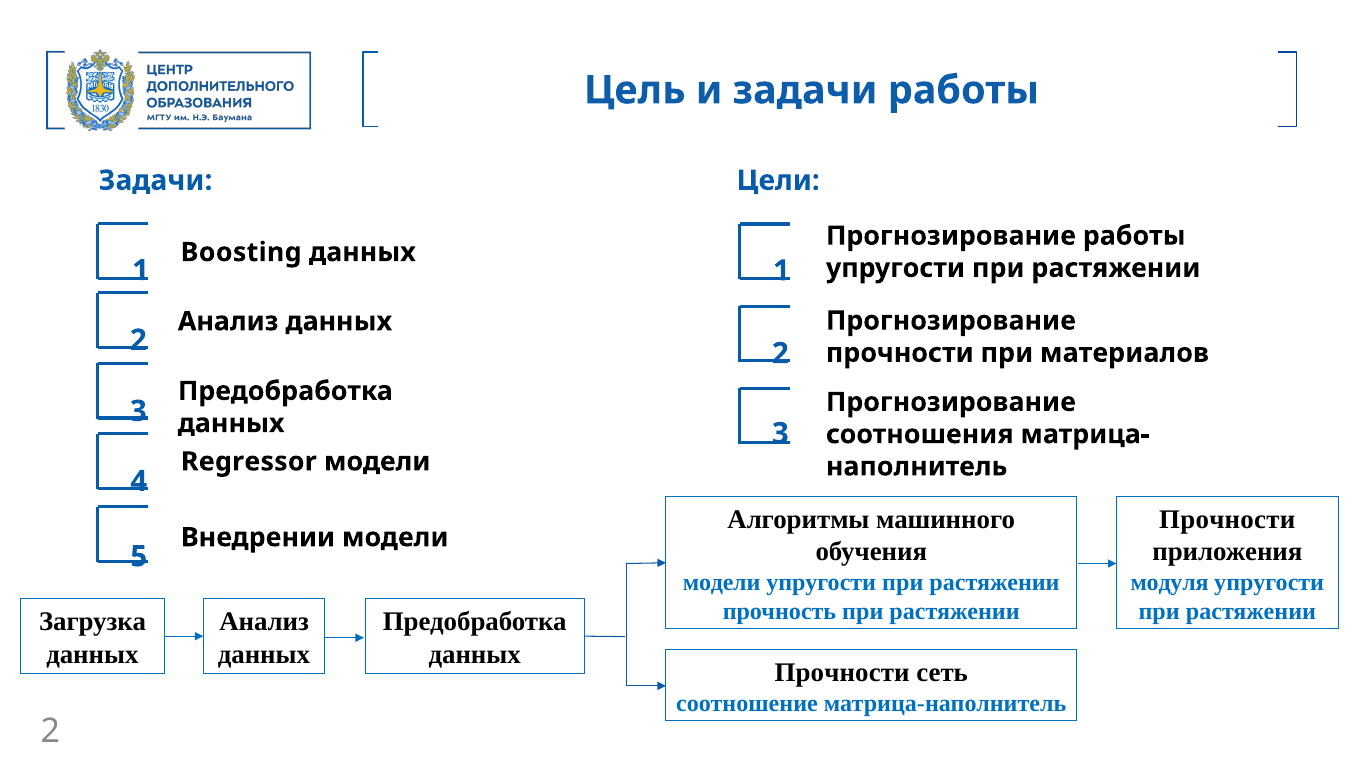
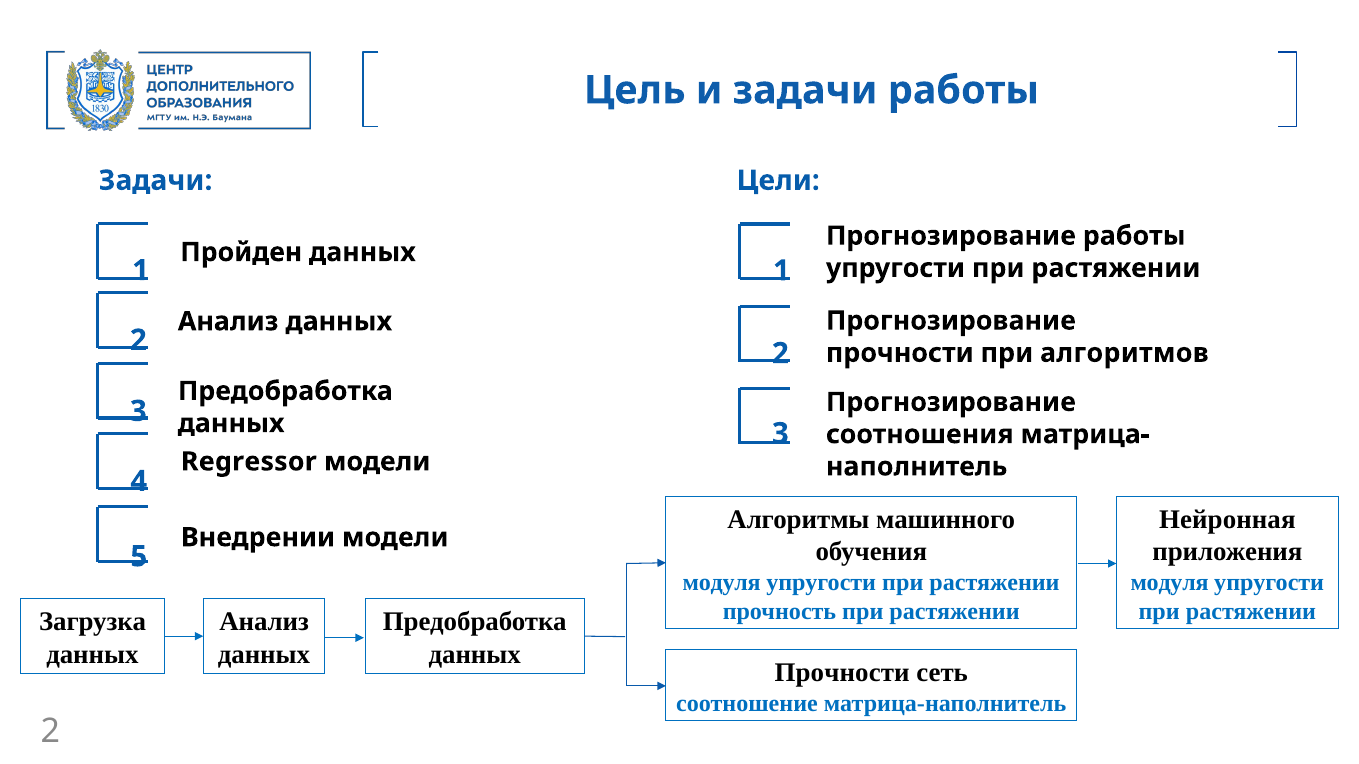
Boosting: Boosting -> Пройден (241, 252)
материалов: материалов -> алгоритмов (1124, 353)
Прочности: Прочности -> Нейронная (1227, 520)
модели: модели -> модуля (722, 583)
